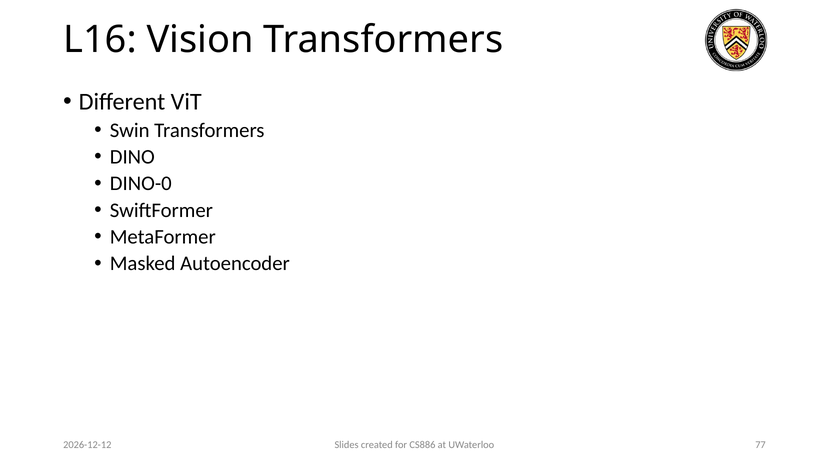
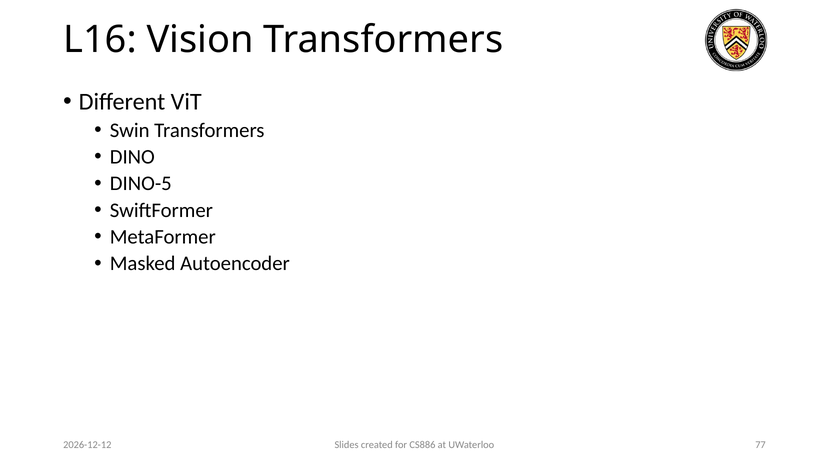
DINO-0: DINO-0 -> DINO-5 (141, 184)
